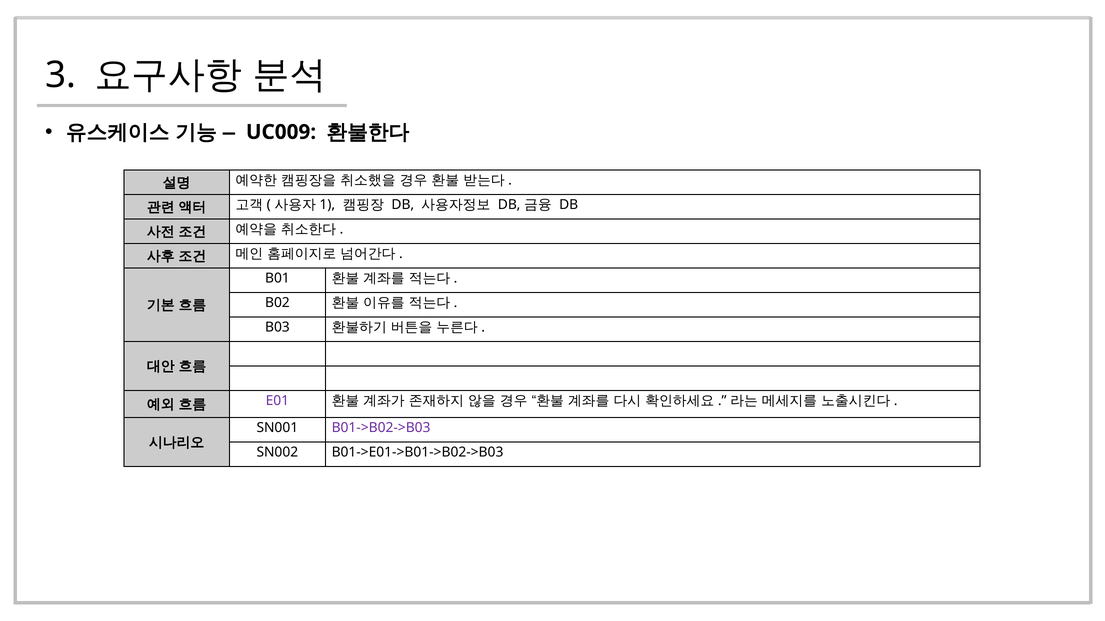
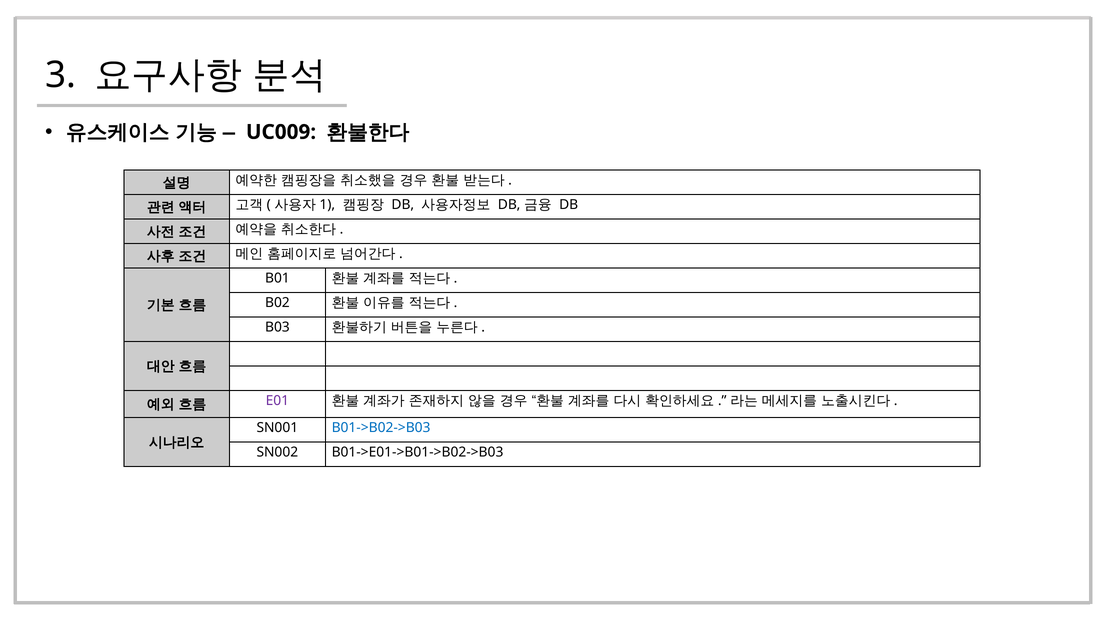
B01->B02->B03 colour: purple -> blue (381, 428)
